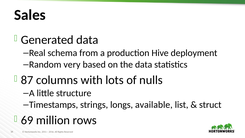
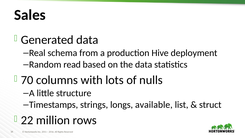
very: very -> read (72, 64)
87: 87 -> 70 (27, 80)
69: 69 -> 22 (27, 120)
